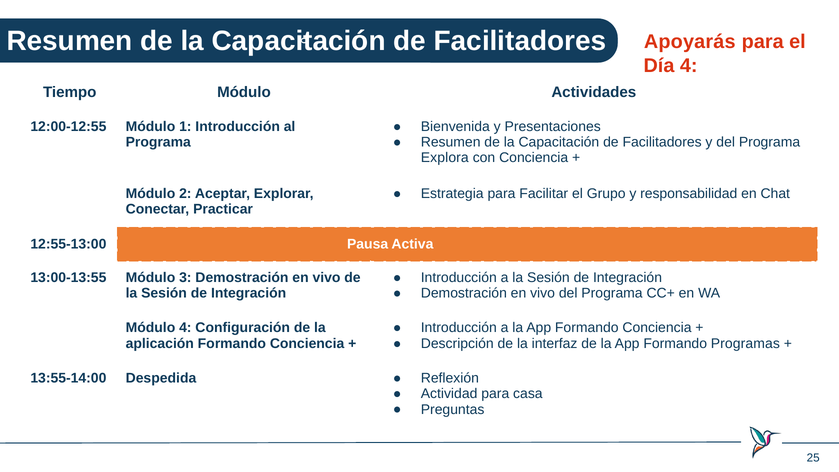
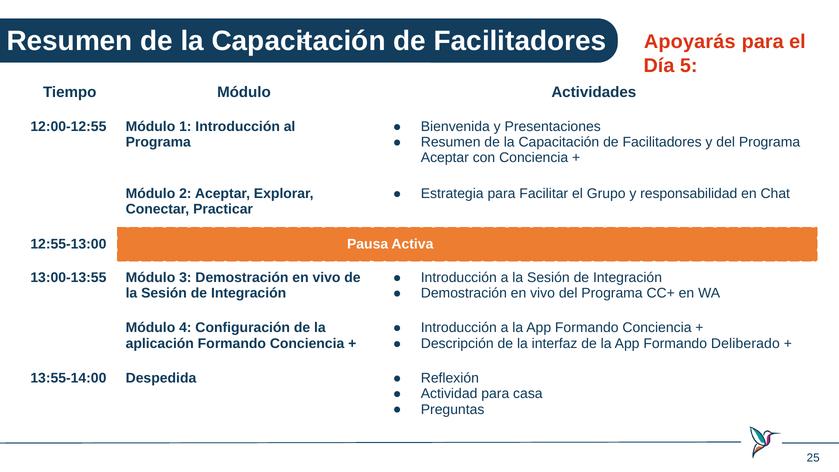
Día 4: 4 -> 5 (689, 66)
Explora: Explora -> Aceptar (445, 158)
Programas: Programas -> Deliberado (745, 343)
